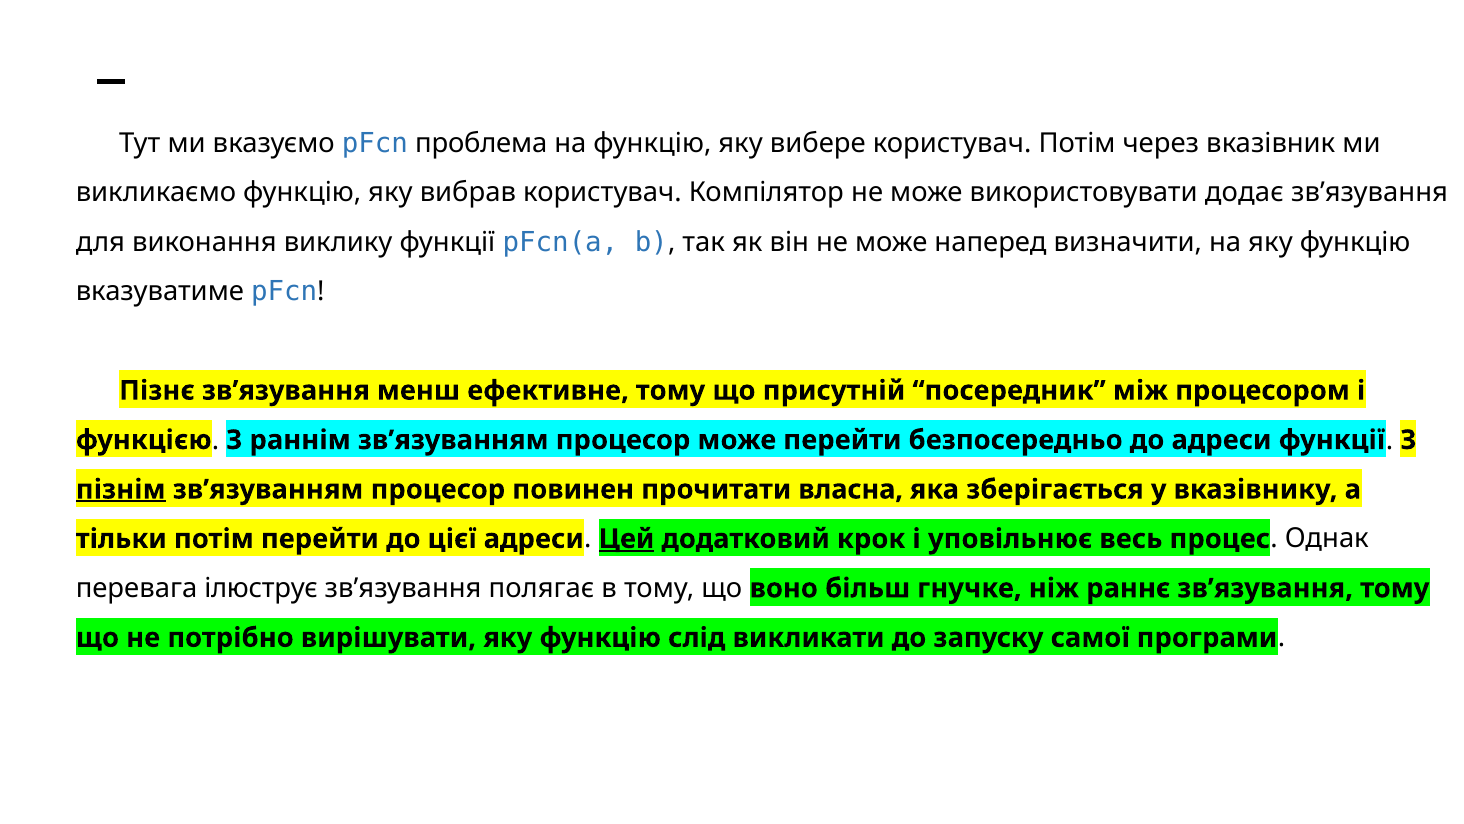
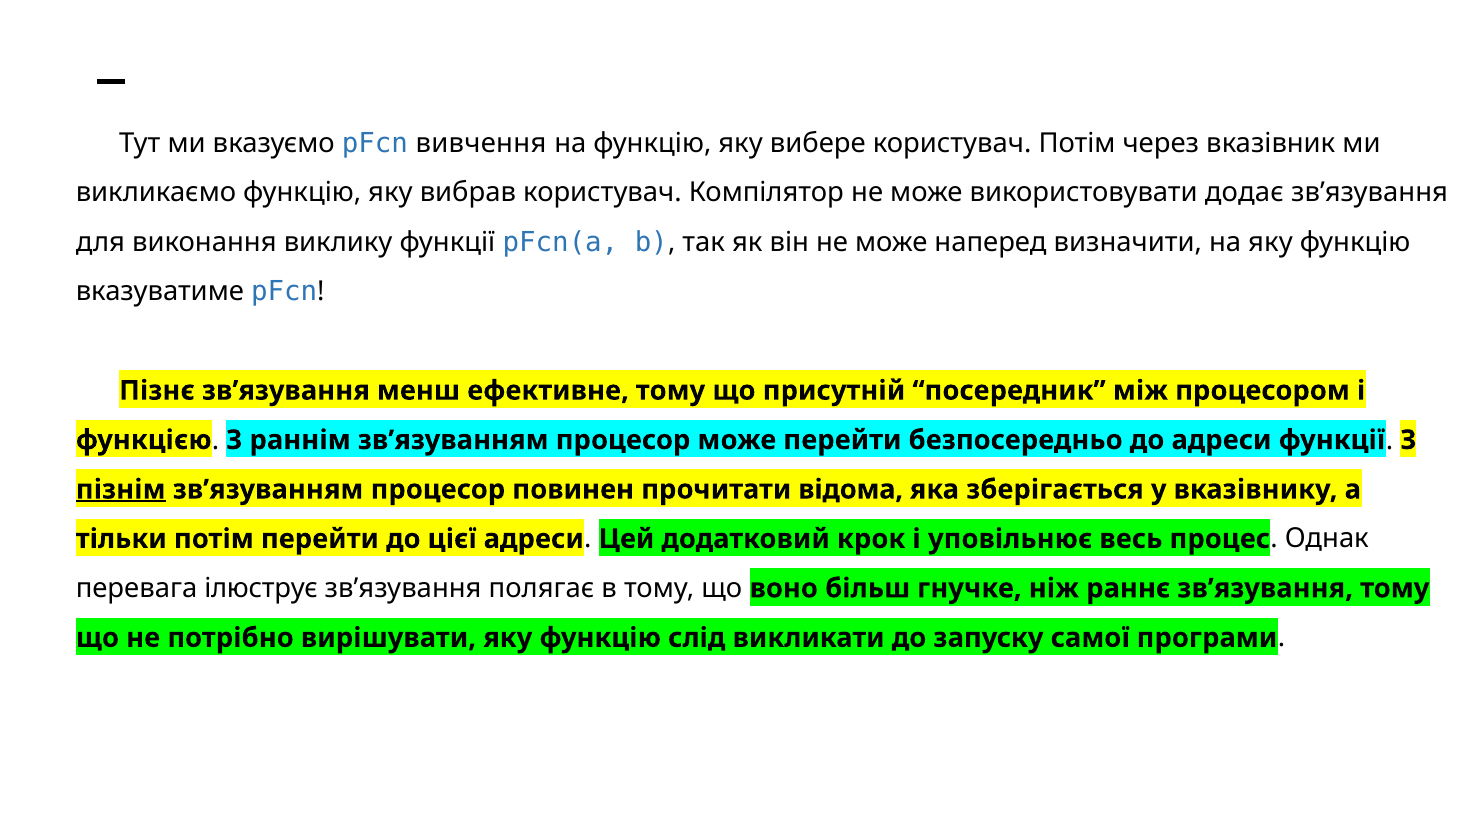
проблема: проблема -> вивчення (481, 143)
власна: власна -> відома (851, 489)
Цей underline: present -> none (627, 539)
